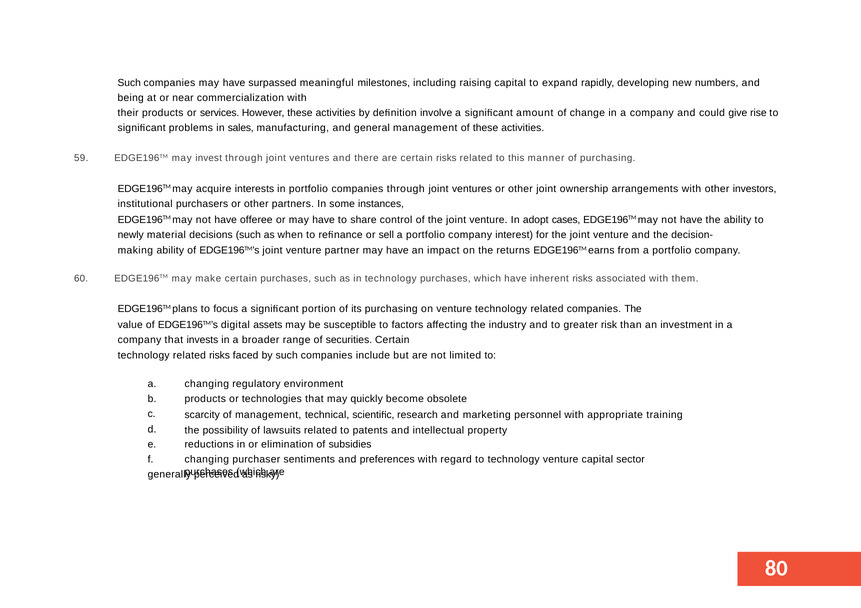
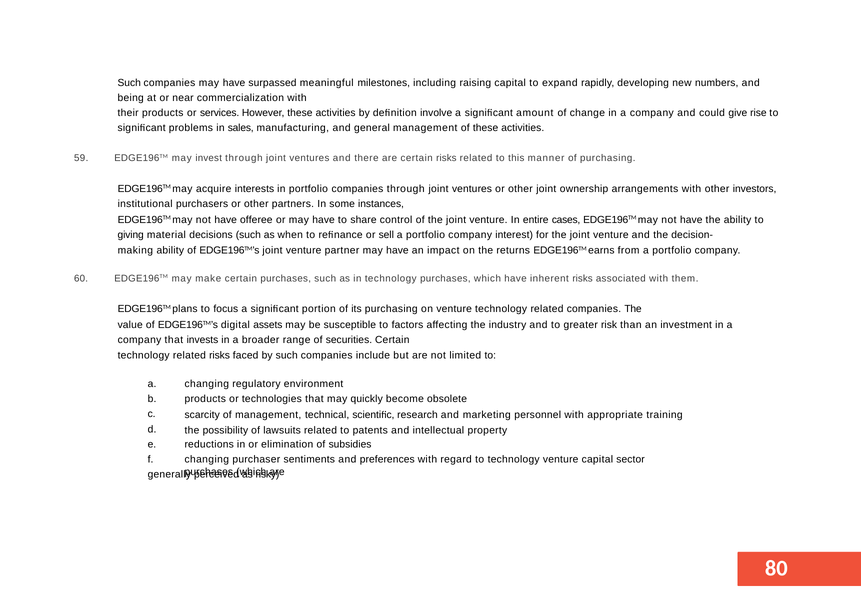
adopt: adopt -> entire (536, 220)
newly: newly -> giving (131, 235)
